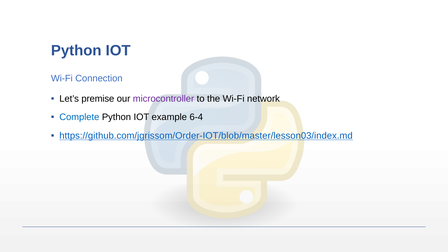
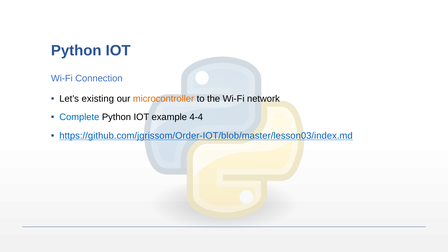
premise: premise -> existing (98, 99)
microcontroller colour: purple -> orange (164, 99)
6-4: 6-4 -> 4-4 (196, 117)
